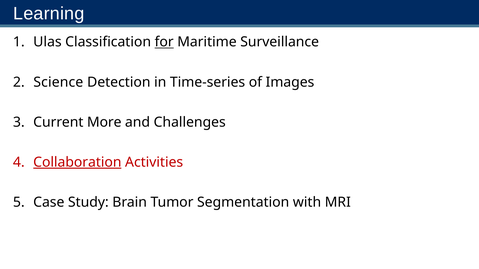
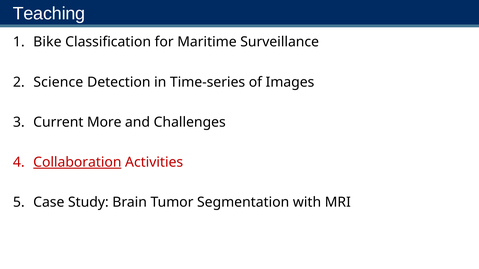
Learning: Learning -> Teaching (49, 14)
Ulas: Ulas -> Bike (47, 42)
for underline: present -> none (164, 42)
